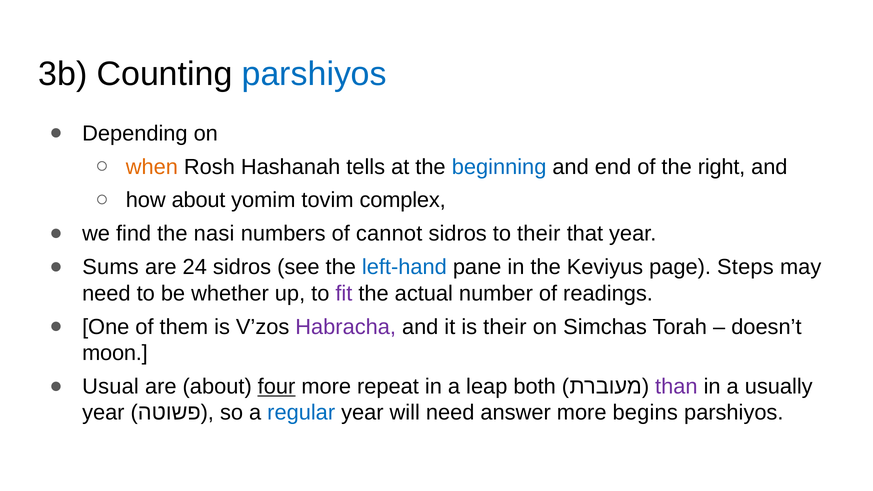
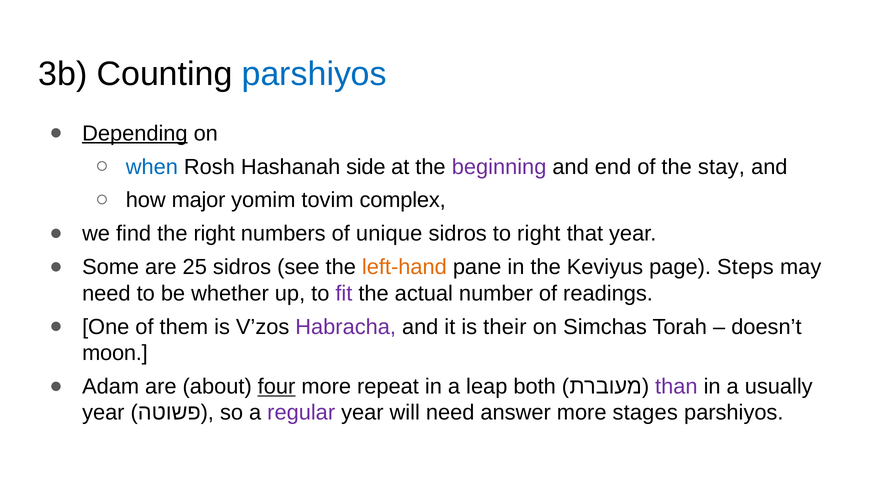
Depending underline: none -> present (135, 133)
when colour: orange -> blue (152, 167)
tells: tells -> side (366, 167)
beginning colour: blue -> purple (499, 167)
right: right -> stay (721, 167)
how about: about -> major (199, 200)
the nasi: nasi -> right (214, 234)
cannot: cannot -> unique (389, 234)
to their: their -> right (539, 234)
Sums: Sums -> Some (111, 267)
24: 24 -> 25 (195, 267)
left-hand colour: blue -> orange (404, 267)
Usual: Usual -> Adam (111, 387)
regular colour: blue -> purple (301, 413)
begins: begins -> stages (645, 413)
